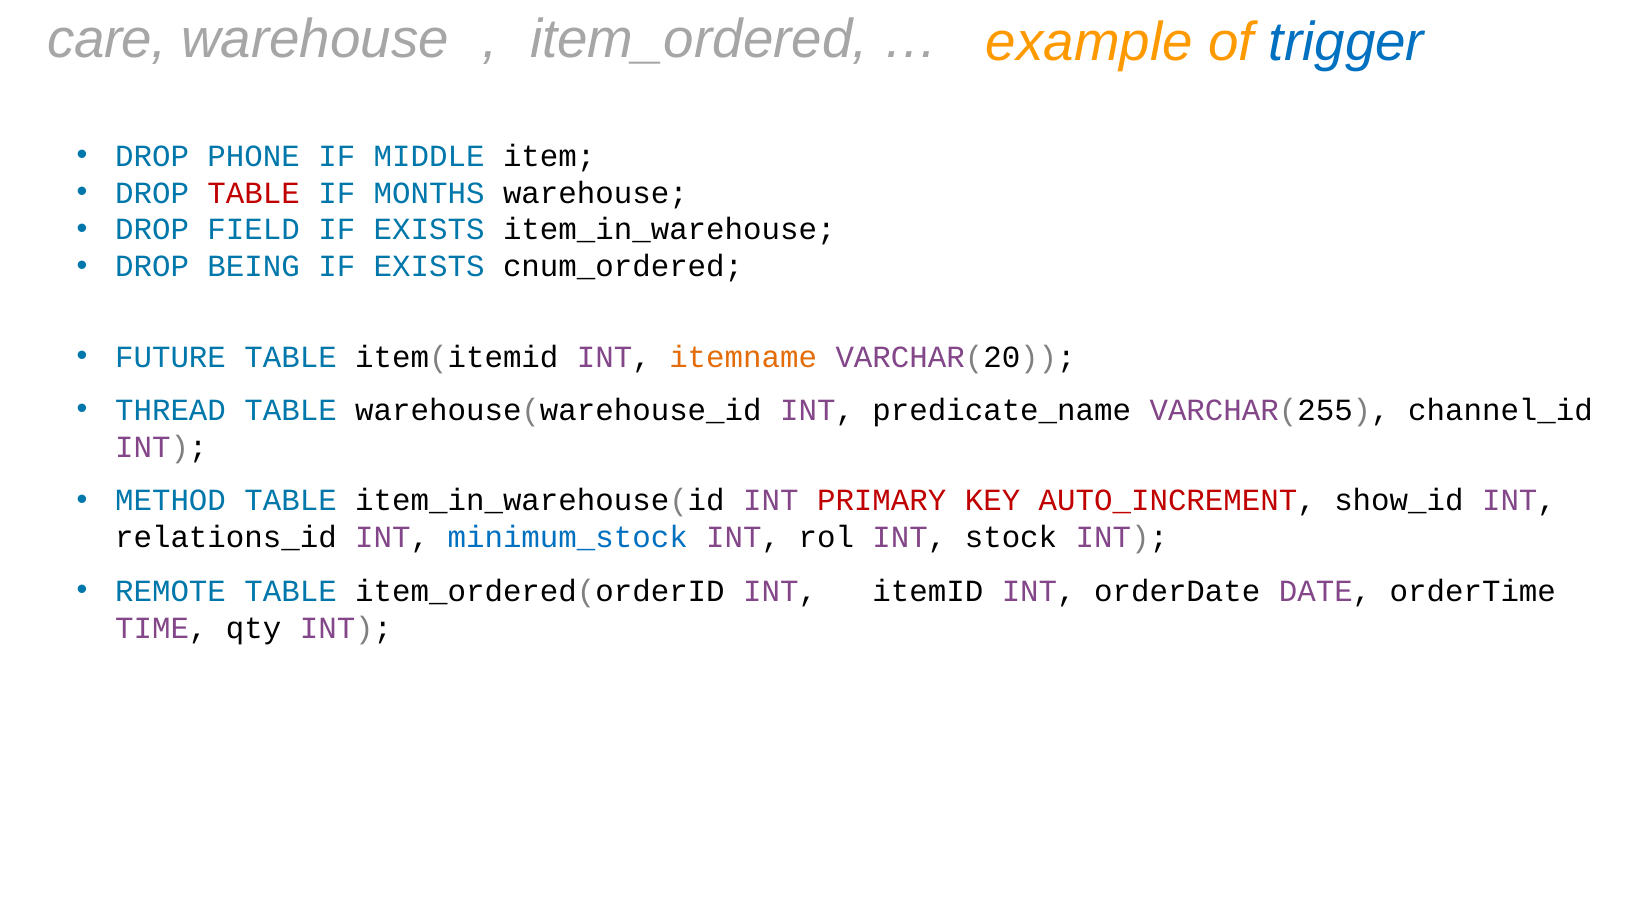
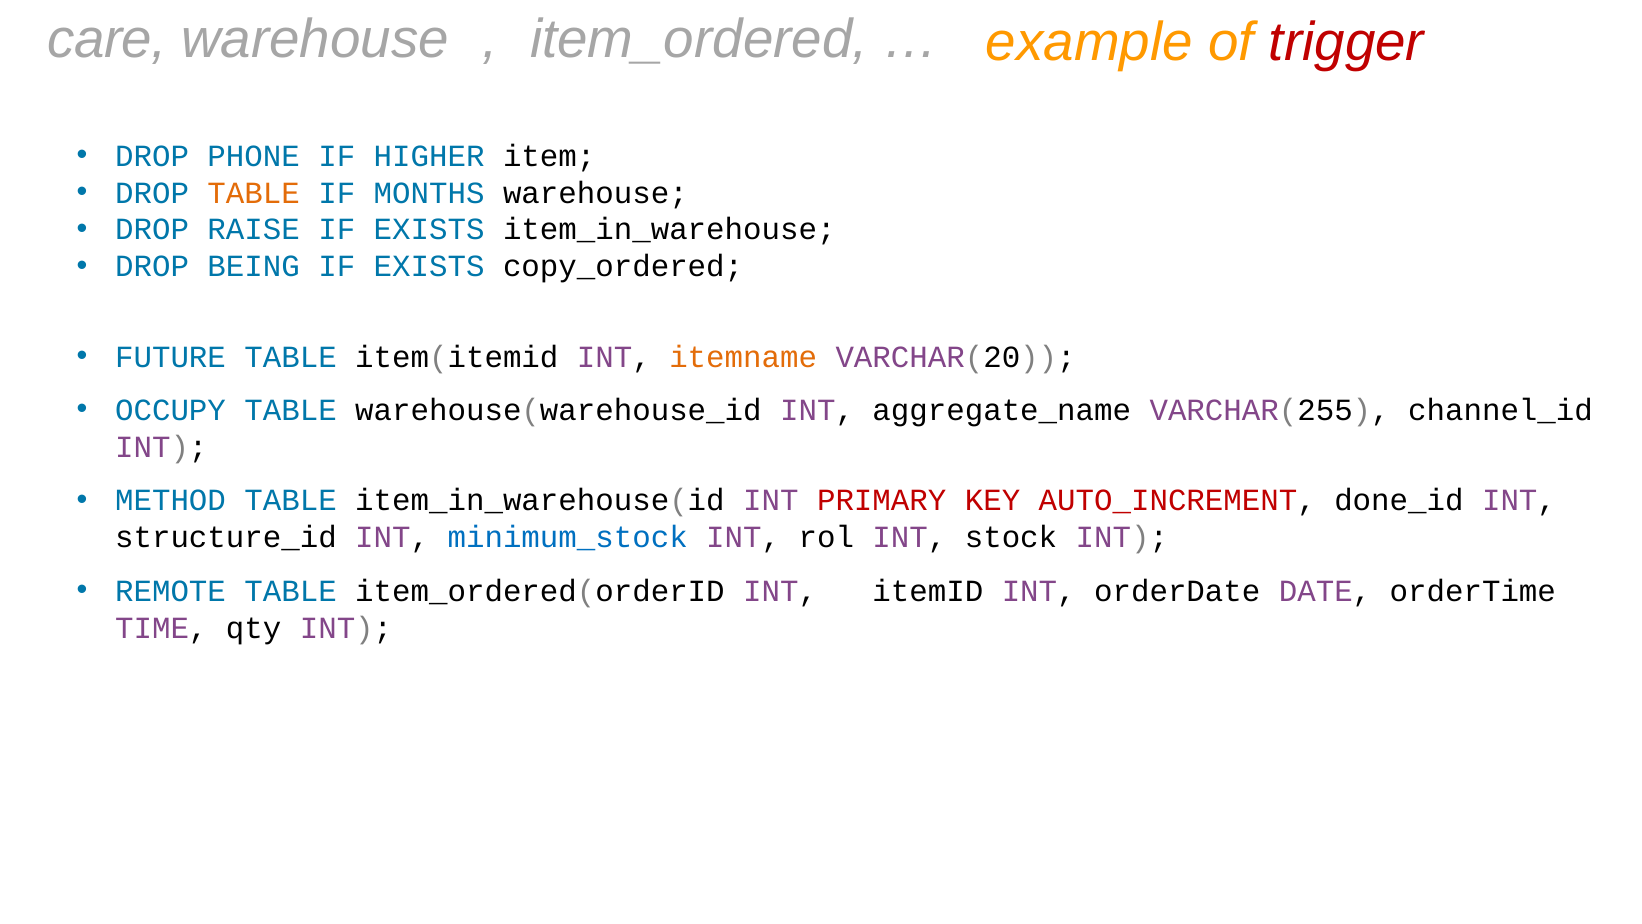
trigger colour: blue -> red (1347, 43)
MIDDLE: MIDDLE -> HIGHER (429, 156)
TABLE colour: red -> orange (254, 193)
FIELD: FIELD -> RAISE (254, 230)
cnum_ordered: cnum_ordered -> copy_ordered (623, 267)
THREAD: THREAD -> OCCUPY (171, 410)
predicate_name: predicate_name -> aggregate_name (1002, 410)
show_id: show_id -> done_id (1399, 501)
relations_id: relations_id -> structure_id (226, 538)
